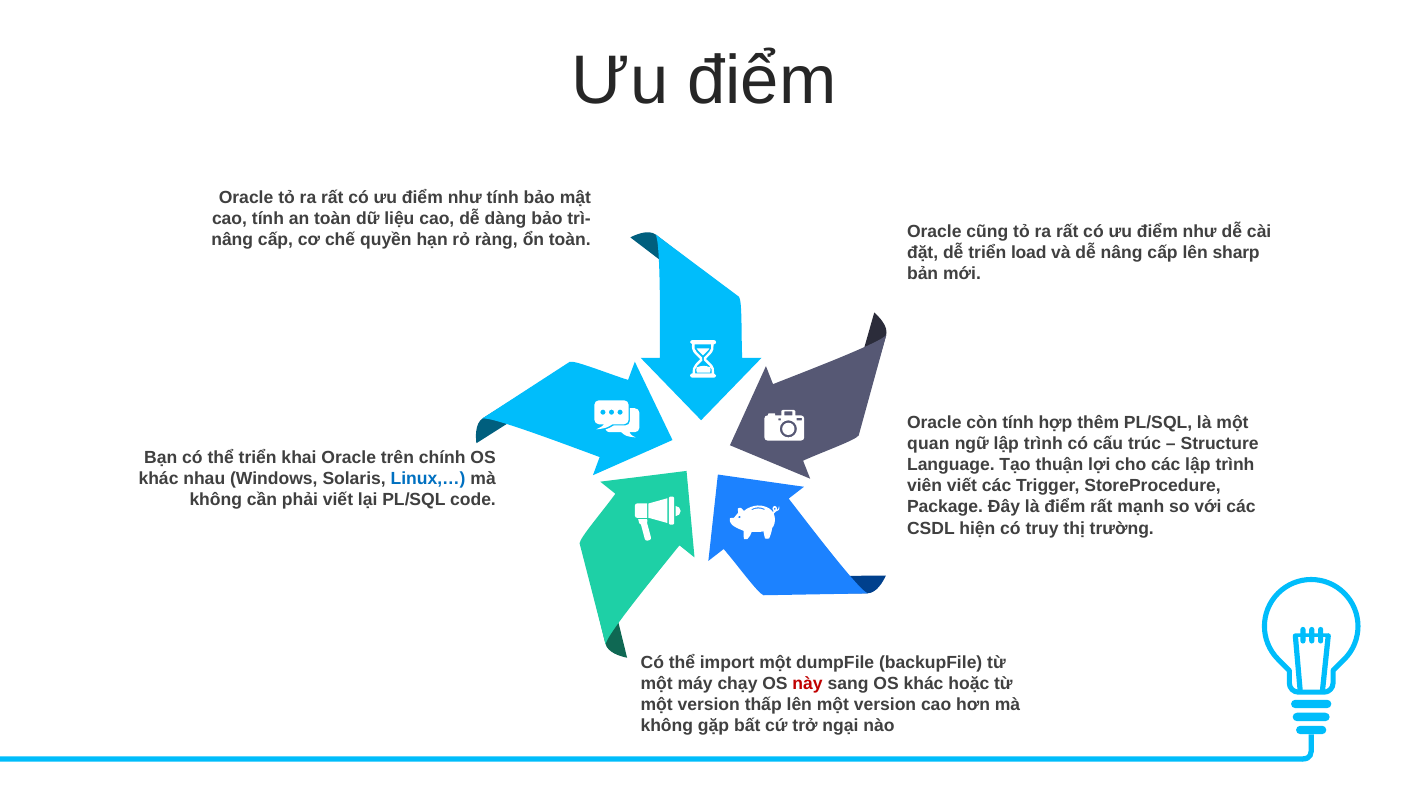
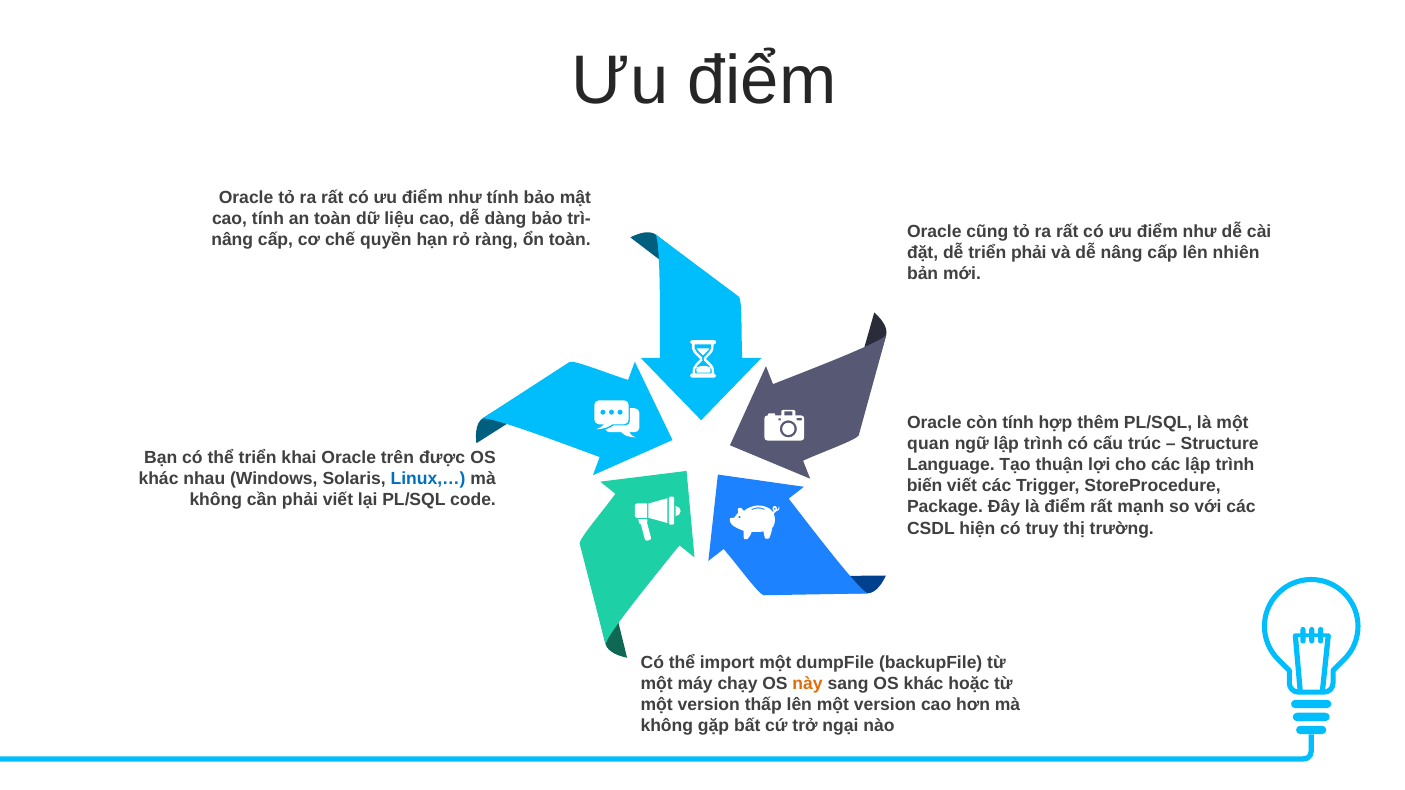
triển load: load -> phải (1029, 253)
sharp: sharp -> nhiên (1236, 253)
chính: chính -> được (442, 458)
viên: viên -> biến (925, 486)
này colour: red -> orange (808, 684)
